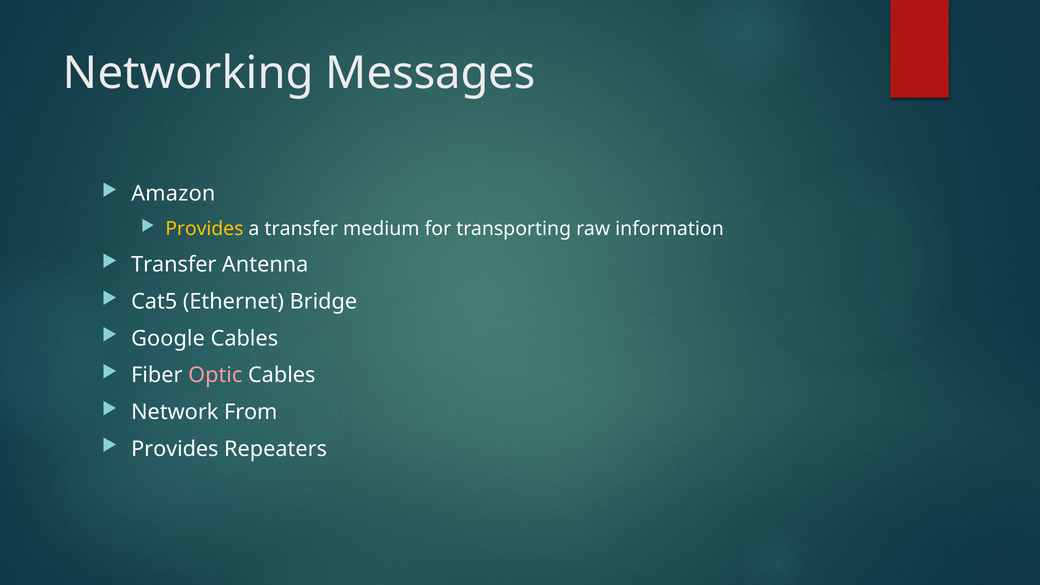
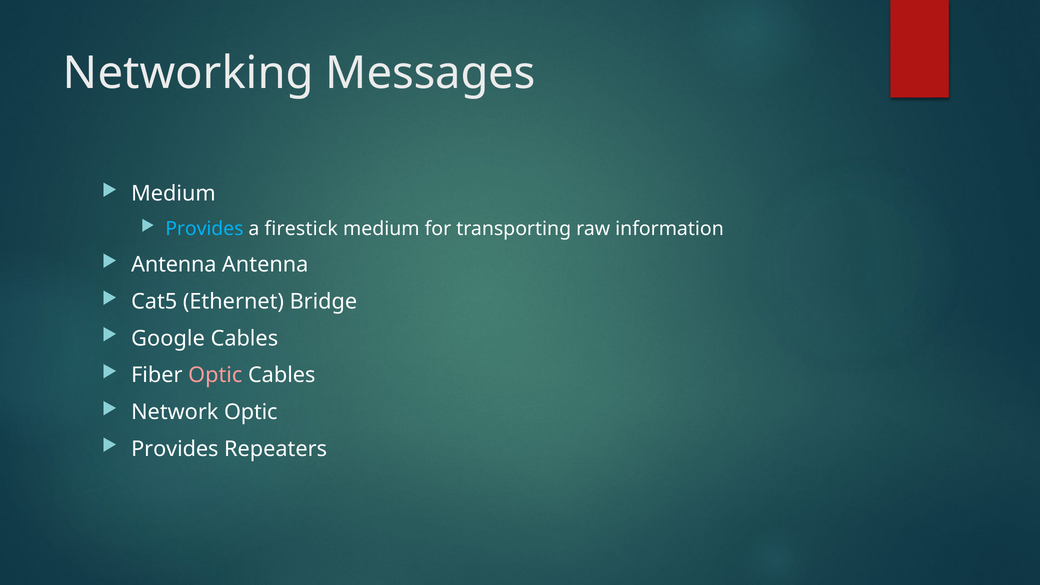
Amazon: Amazon -> Medium (173, 194)
Provides colour: yellow -> light blue (204, 229)
a transfer: transfer -> firestick (301, 229)
Transfer: Transfer -> Antenna (174, 265)
Network From: From -> Optic (251, 412)
